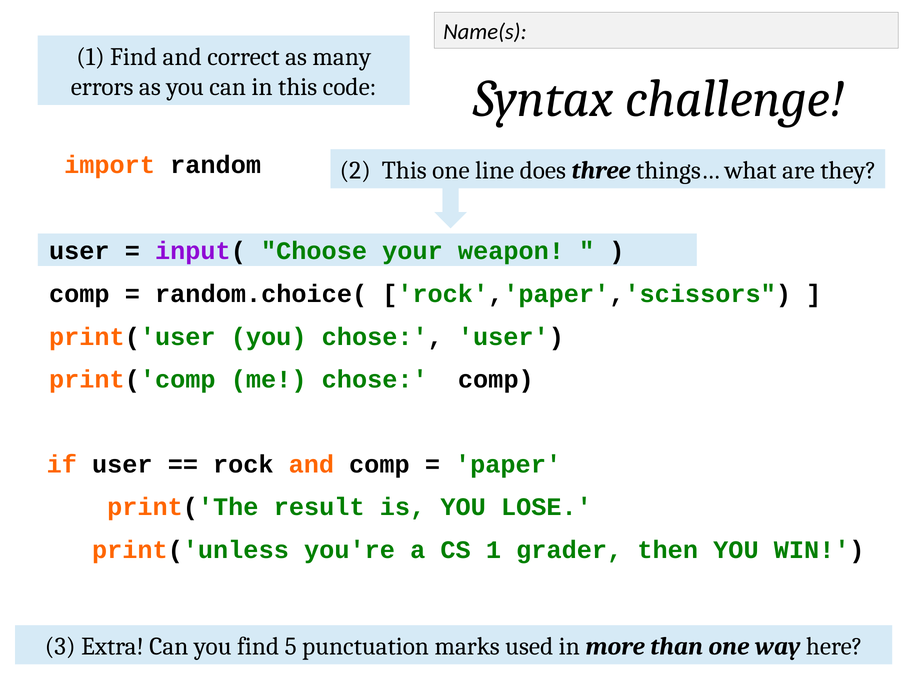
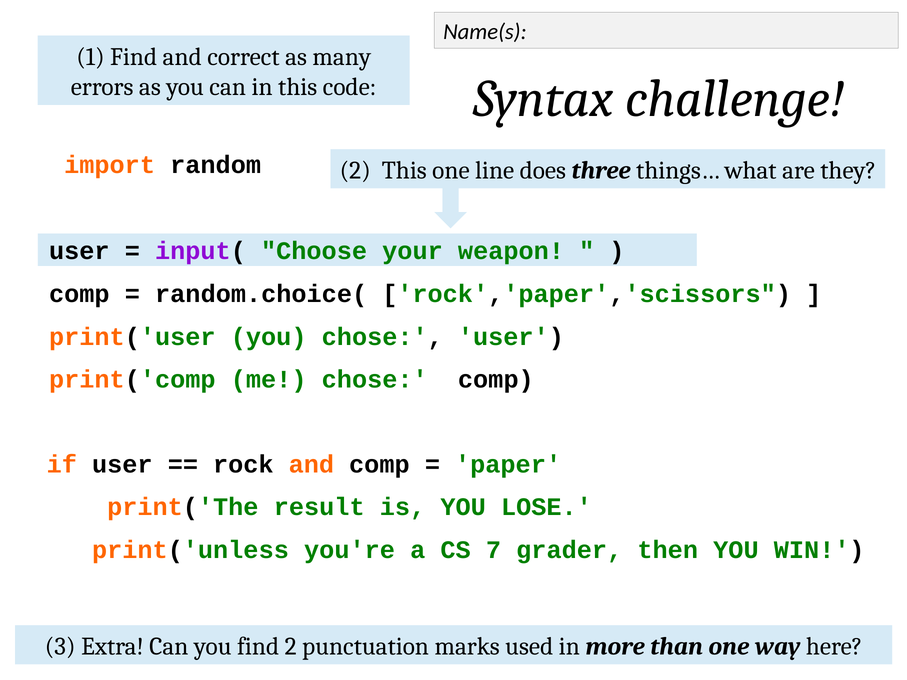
CS 1: 1 -> 7 (493, 550)
find 5: 5 -> 2 (291, 647)
